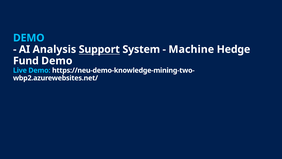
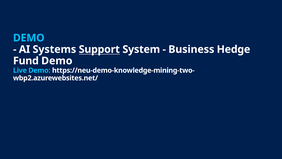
Analysis: Analysis -> Systems (54, 49)
Machine: Machine -> Business (191, 49)
